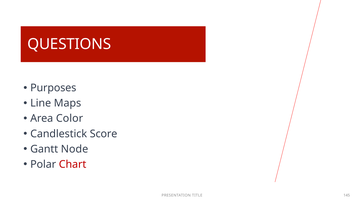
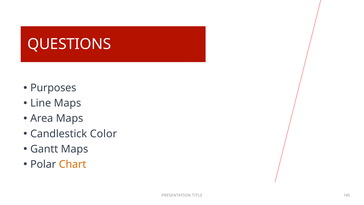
Area Color: Color -> Maps (70, 118)
Score: Score -> Color (103, 134)
Gantt Node: Node -> Maps (75, 149)
Chart colour: red -> orange (73, 164)
